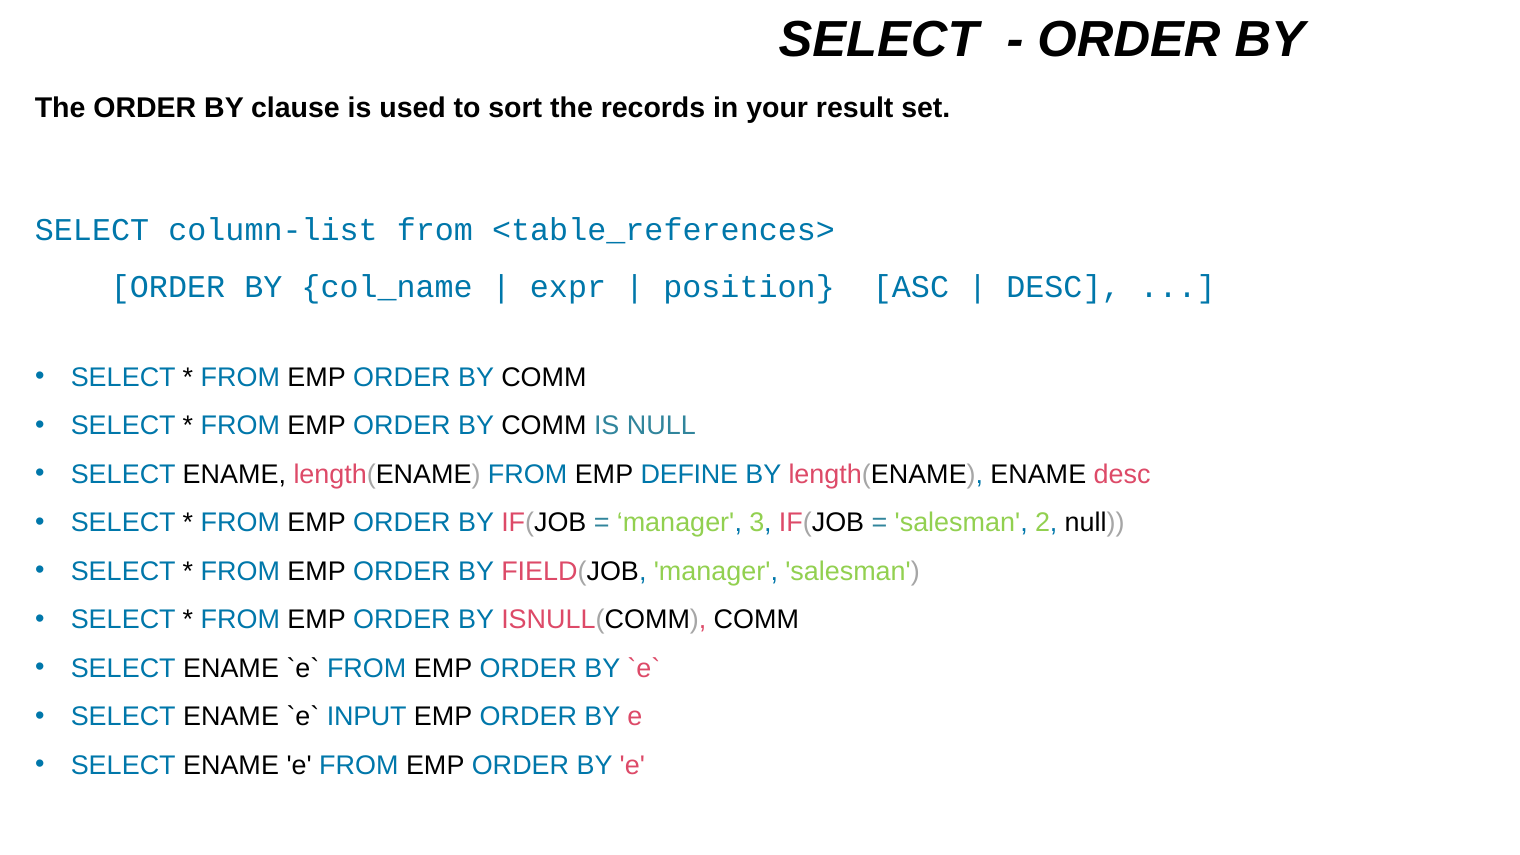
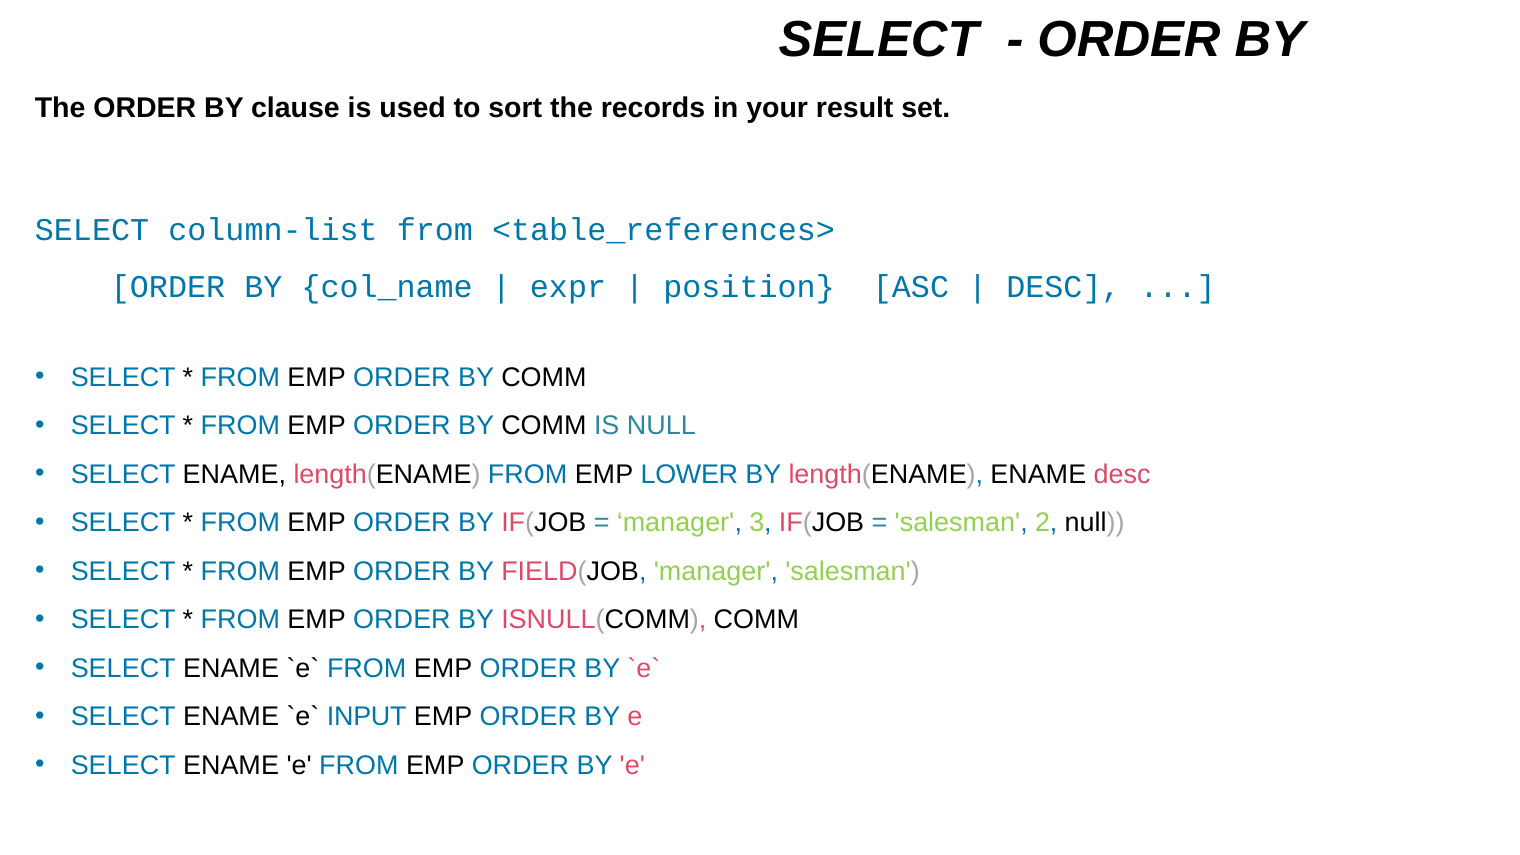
DEFINE: DEFINE -> LOWER (689, 475)
